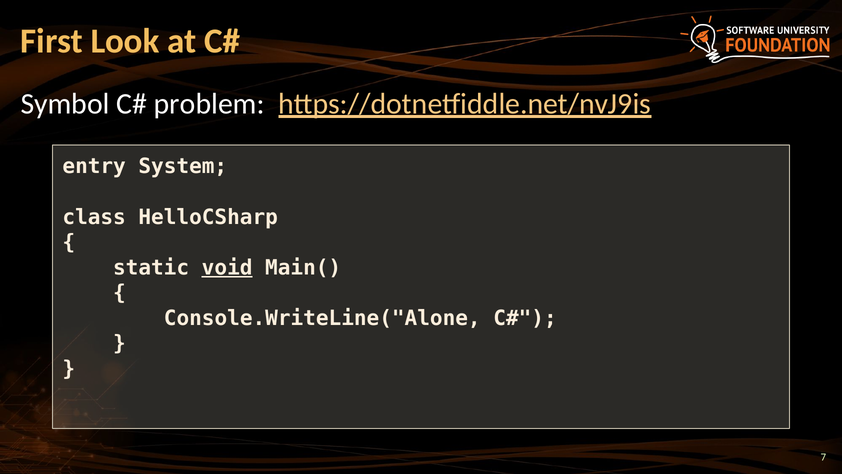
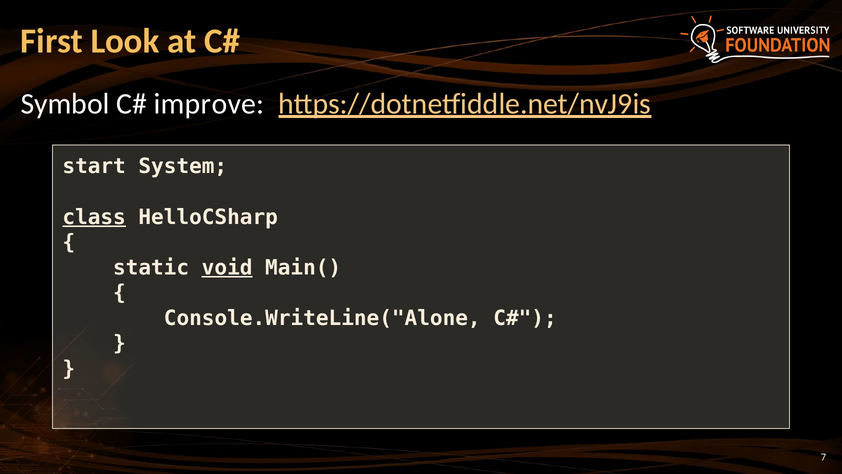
problem: problem -> improve (209, 104)
entry: entry -> start (94, 166)
class underline: none -> present (94, 217)
